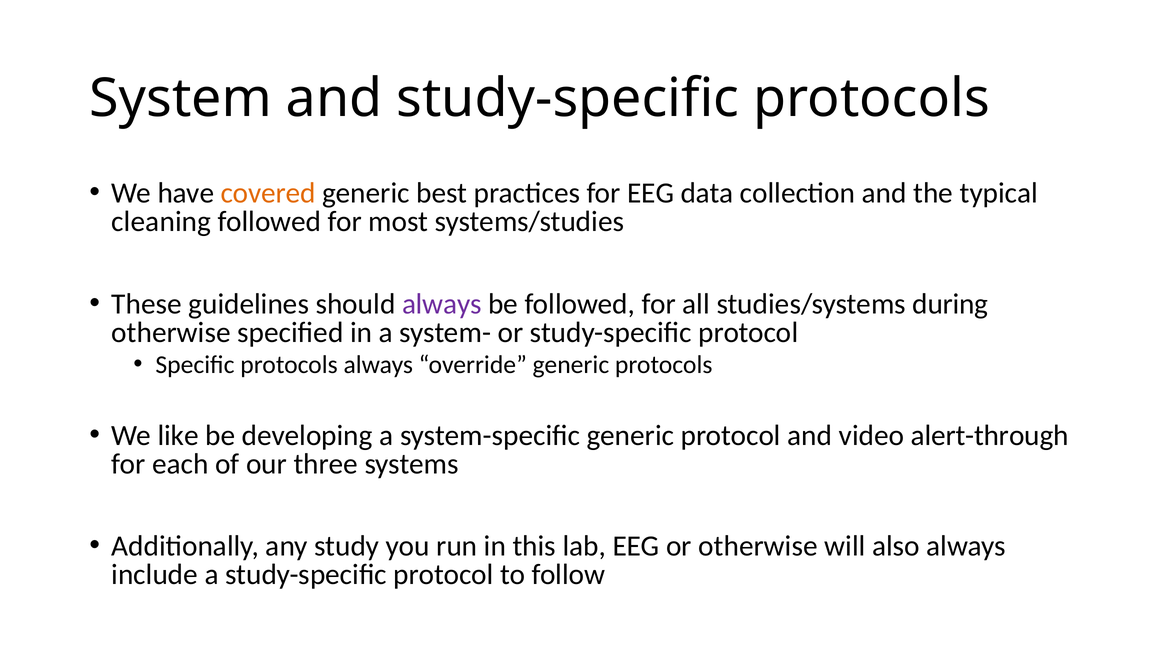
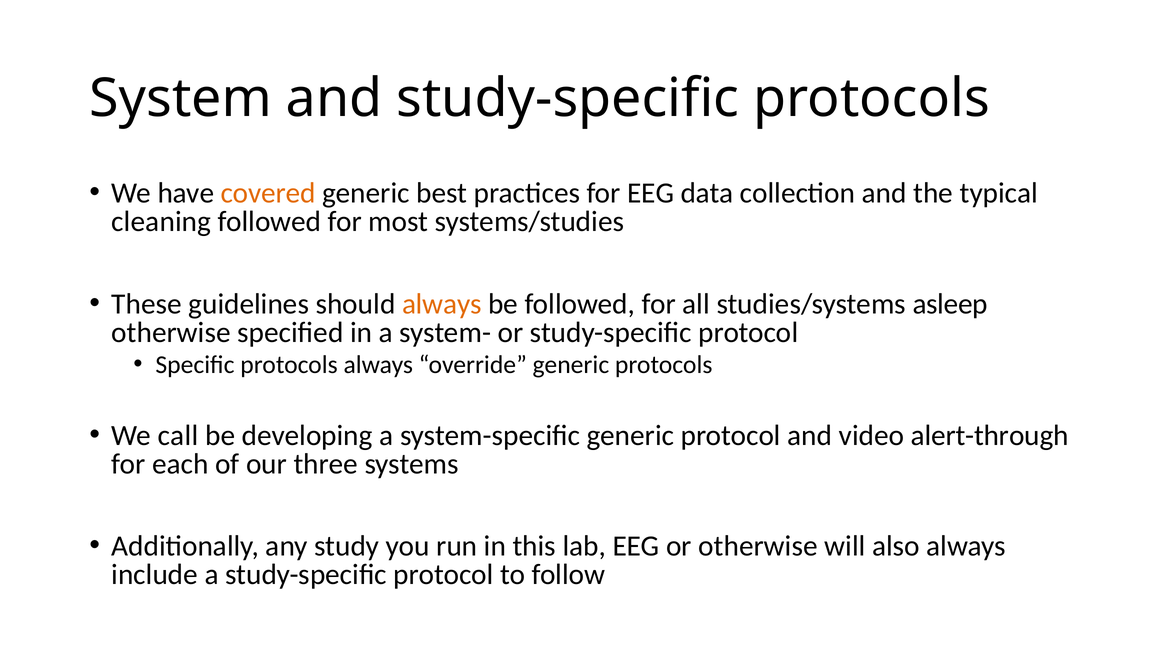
always colour: purple -> orange (442, 304)
during: during -> asleep (950, 304)
like: like -> call (178, 435)
